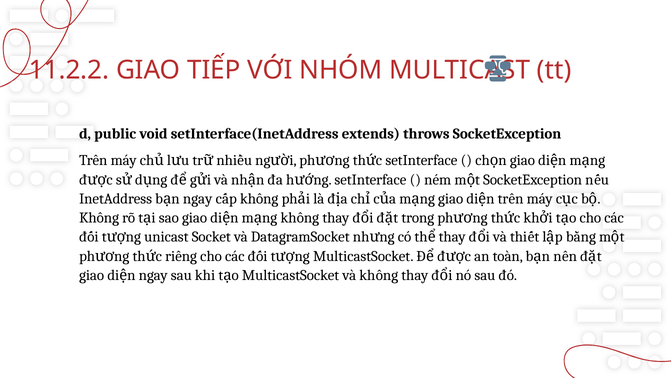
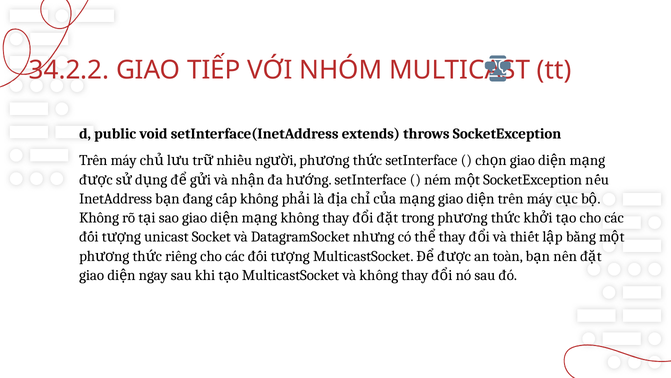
11.2.2: 11.2.2 -> 34.2.2 (69, 70)
ngay: ngay -> đang (198, 198)
